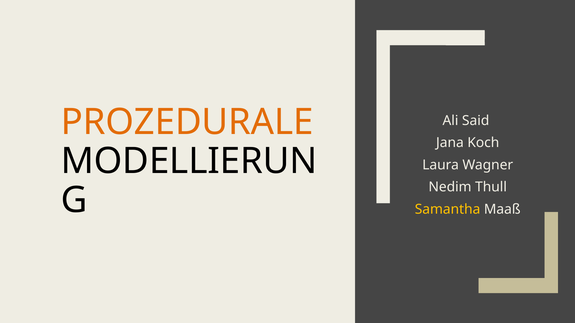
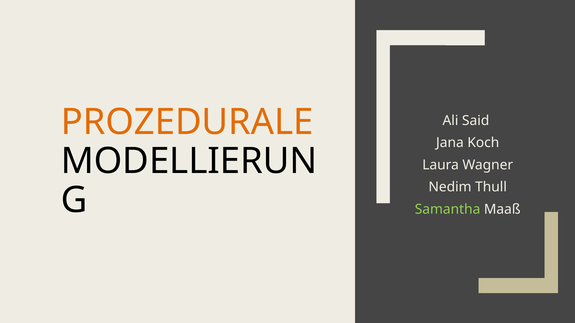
Samantha colour: yellow -> light green (448, 209)
